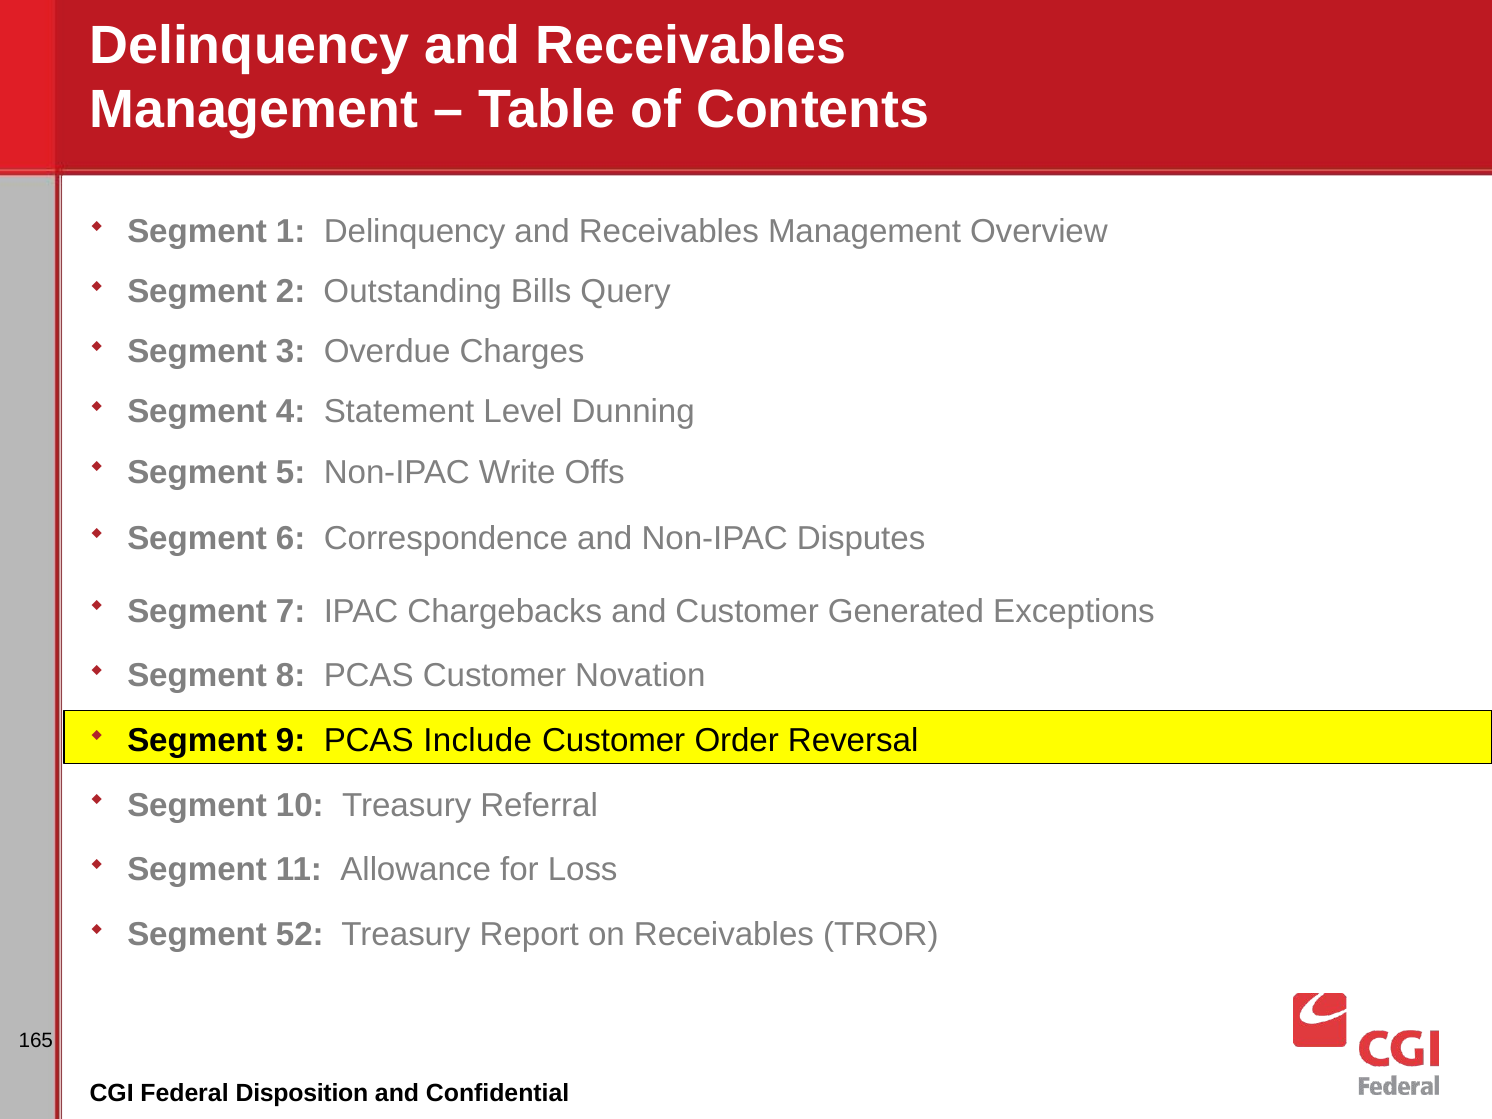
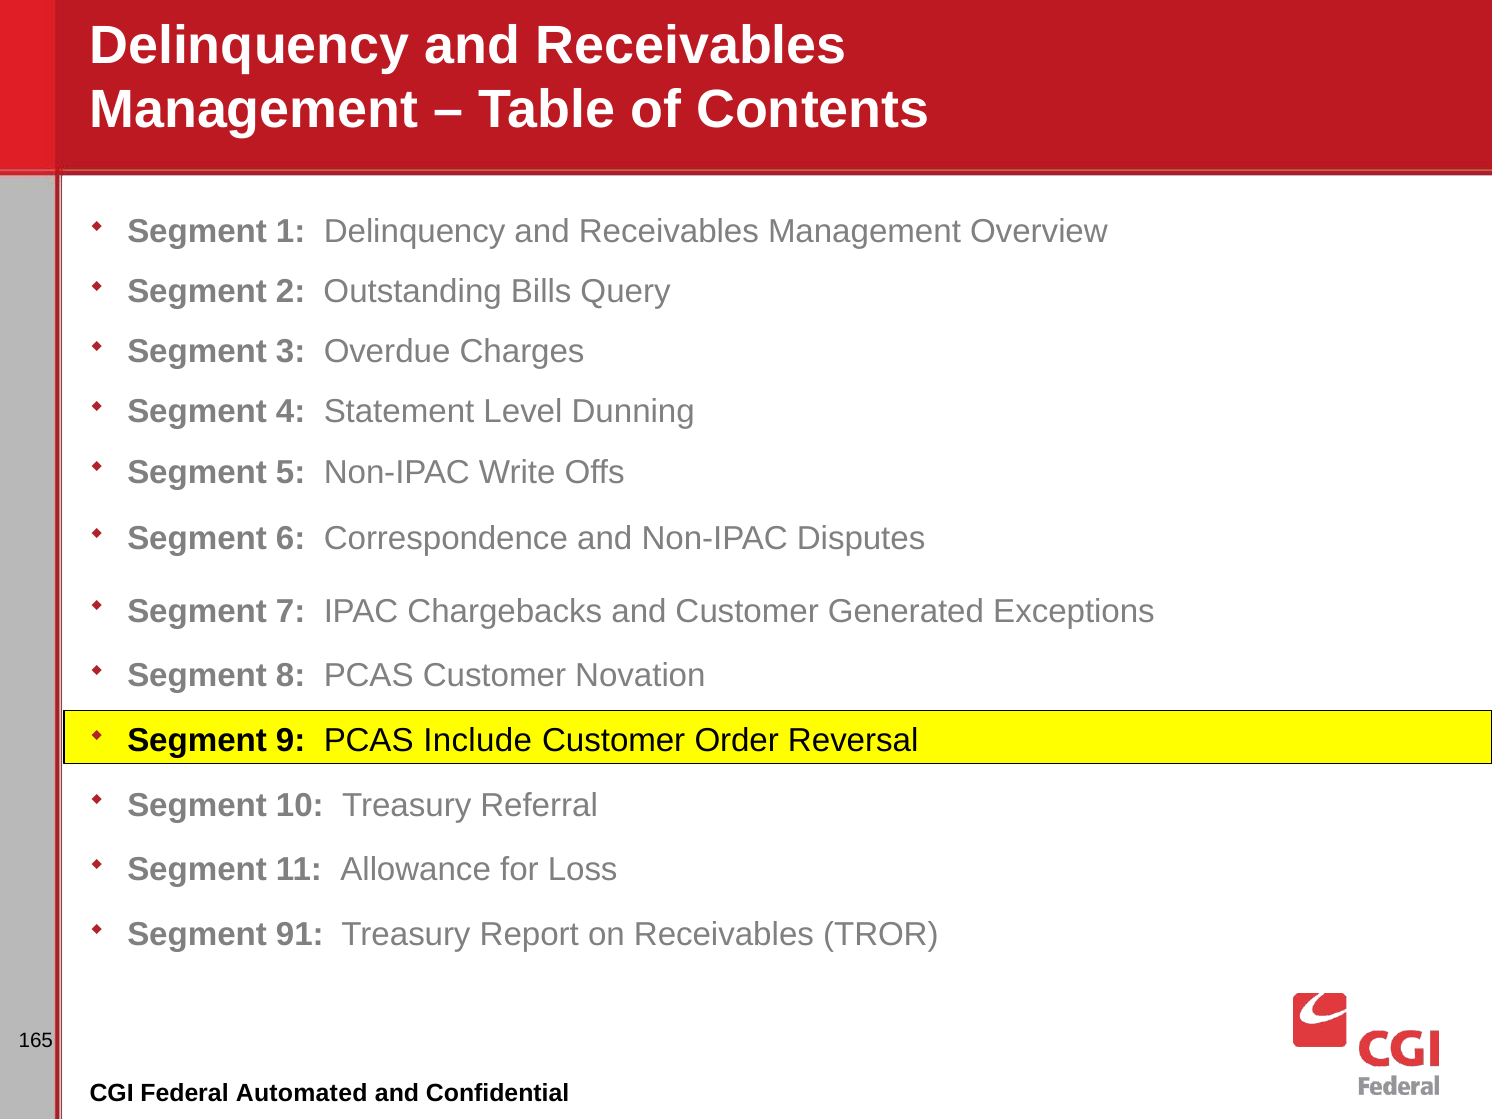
52: 52 -> 91 (300, 934)
Disposition: Disposition -> Automated (302, 1093)
